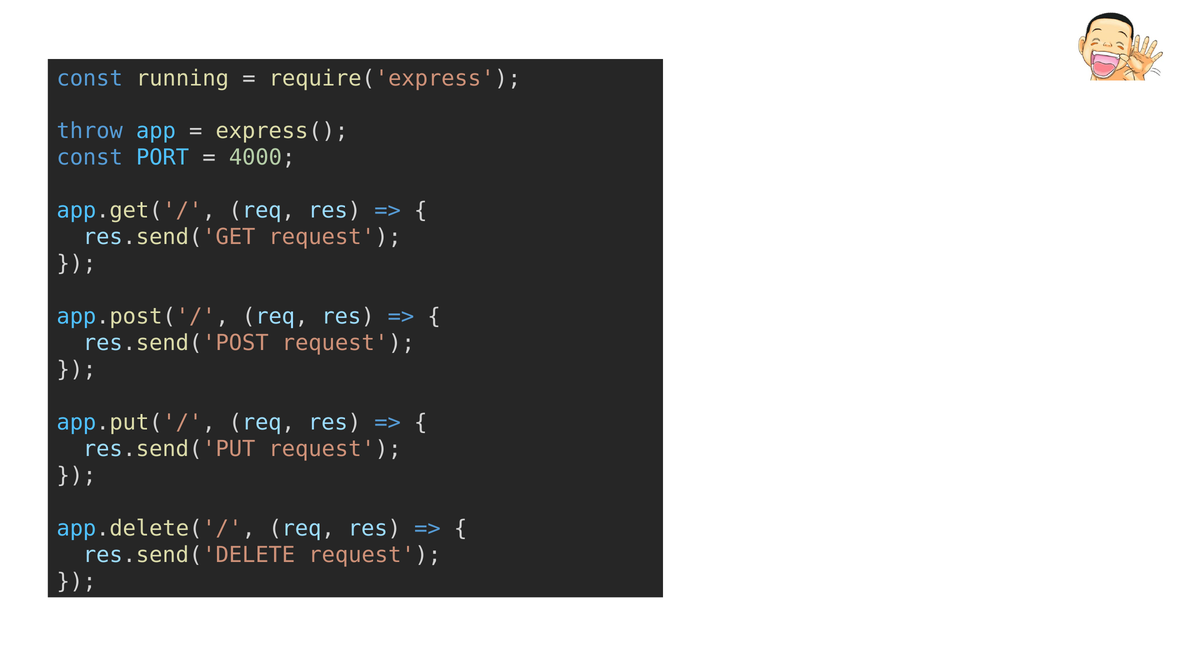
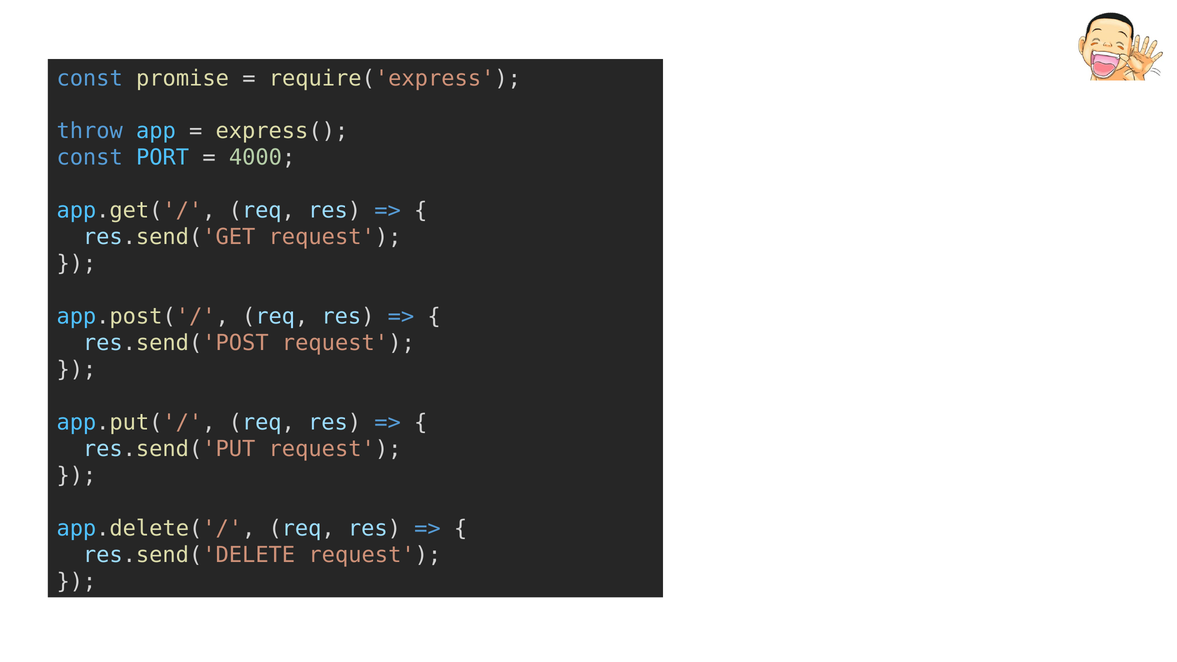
running: running -> promise (183, 78)
